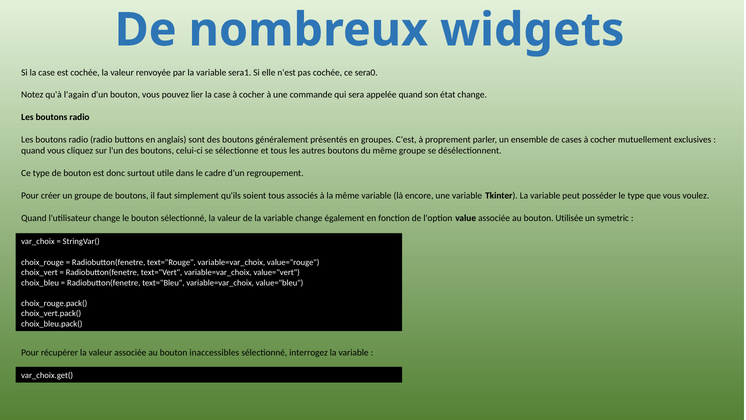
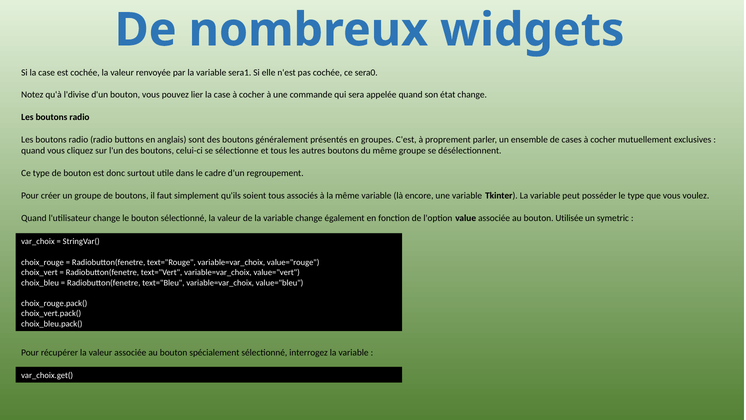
l'again: l'again -> l'divise (77, 95)
inaccessibles: inaccessibles -> spécialement (214, 352)
